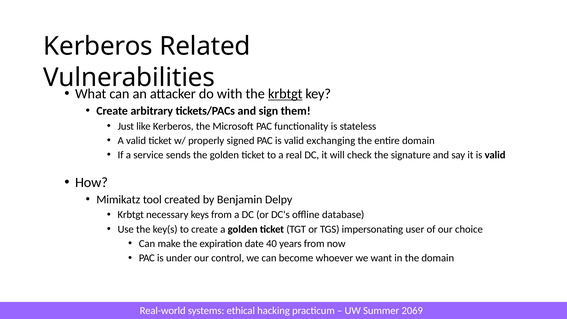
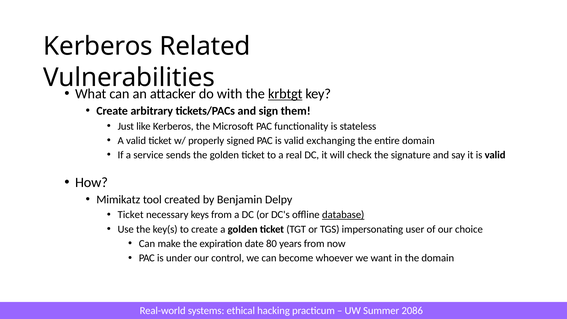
Krbtgt: Krbtgt -> Ticket (131, 215)
database underline: none -> present (343, 215)
40: 40 -> 80 (272, 244)
2069: 2069 -> 2086 (412, 310)
